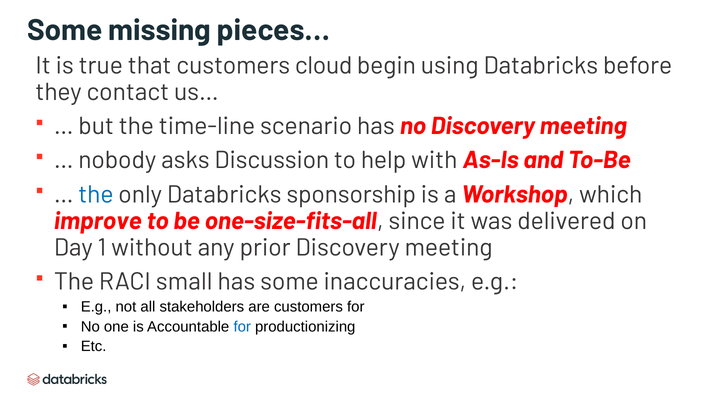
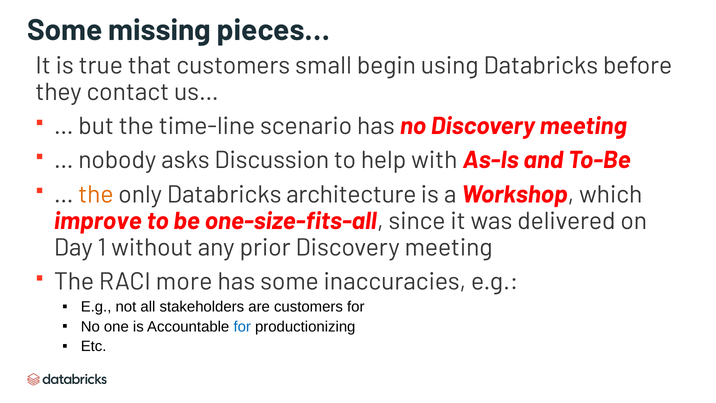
cloud: cloud -> small (323, 66)
the colour: blue -> orange (96, 194)
sponsorship: sponsorship -> architecture (351, 194)
small: small -> more (184, 281)
